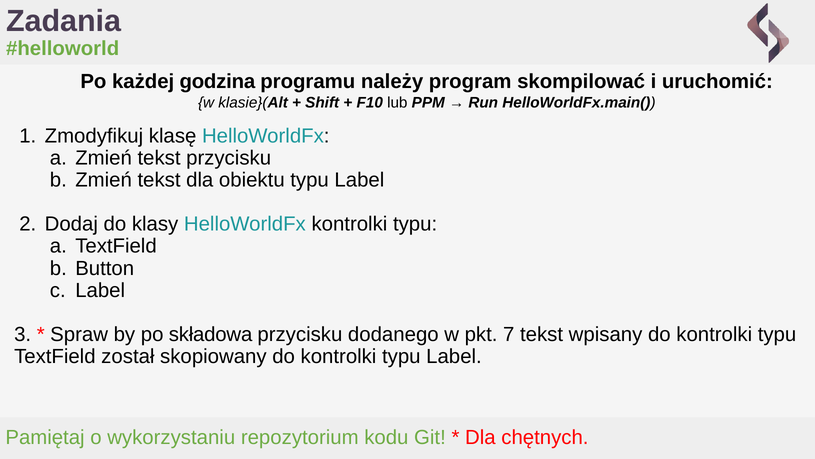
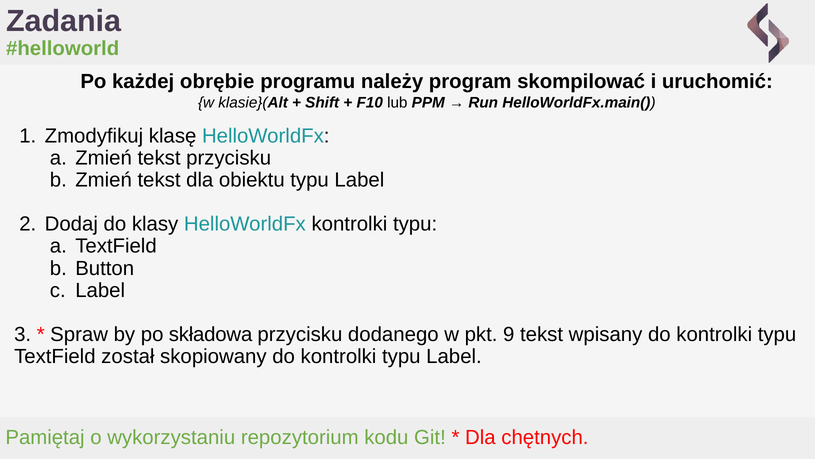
godzina: godzina -> obrębie (217, 81)
7: 7 -> 9 (509, 334)
